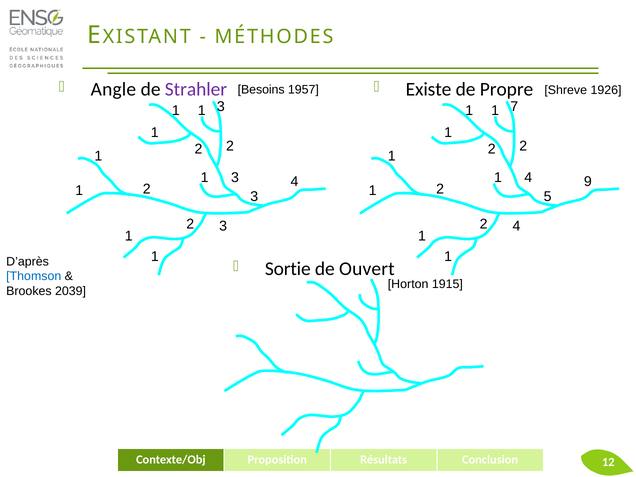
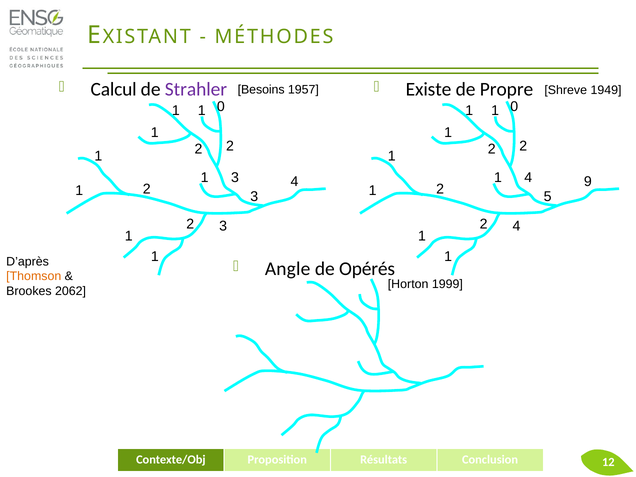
Angle: Angle -> Calcul (114, 90)
1926: 1926 -> 1949 (606, 90)
3: 3 -> 0 (221, 107)
7: 7 -> 0 (514, 107)
Sortie: Sortie -> Angle (288, 269)
Ouvert: Ouvert -> Opérés (367, 269)
Thomson colour: blue -> orange (34, 276)
1915: 1915 -> 1999 (447, 284)
2039: 2039 -> 2062 (71, 291)
